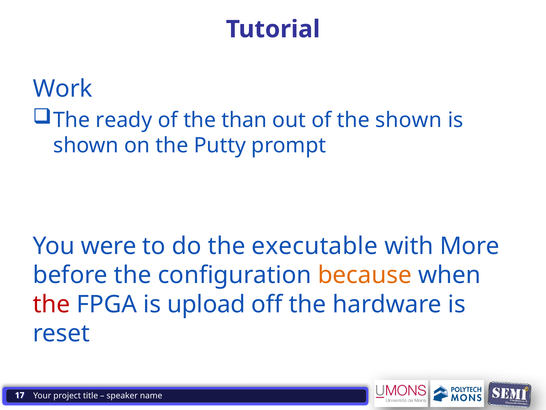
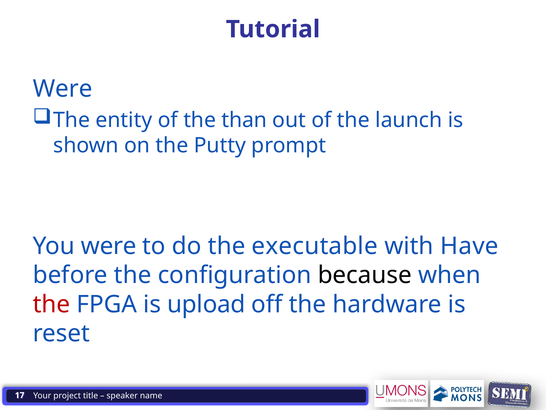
Work: Work -> Were (63, 89)
ready: ready -> entity (124, 120)
the shown: shown -> launch (409, 120)
More: More -> Have (469, 246)
because colour: orange -> black (365, 275)
